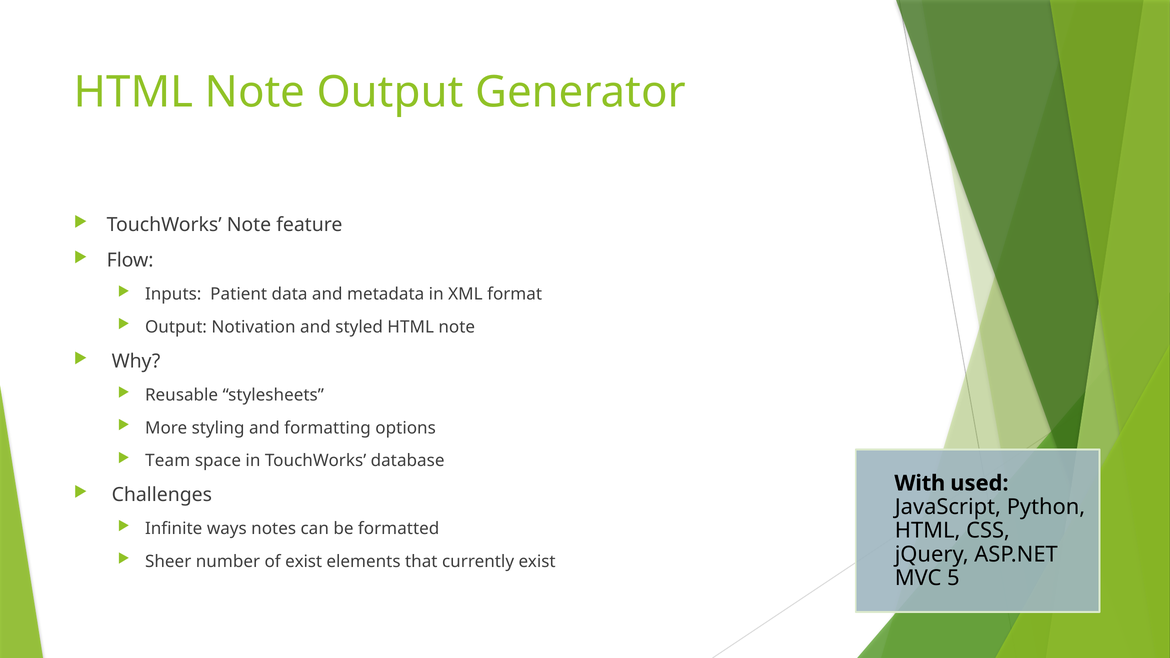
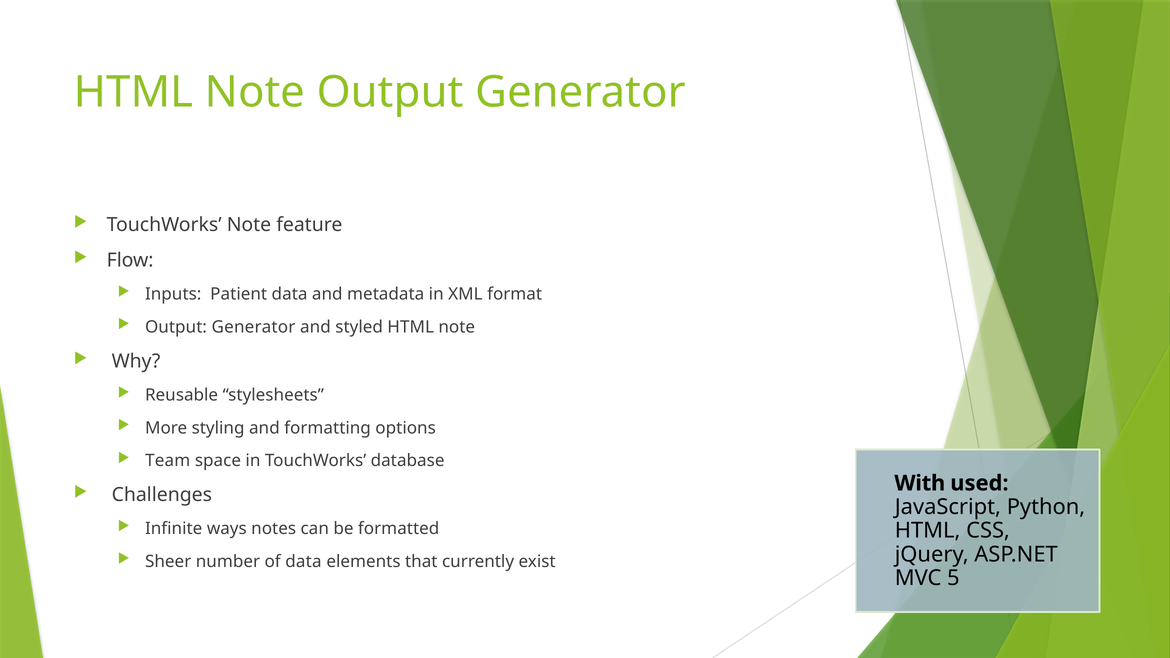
Notivation: Notivation -> Generator (253, 327)
of exist: exist -> data (303, 562)
